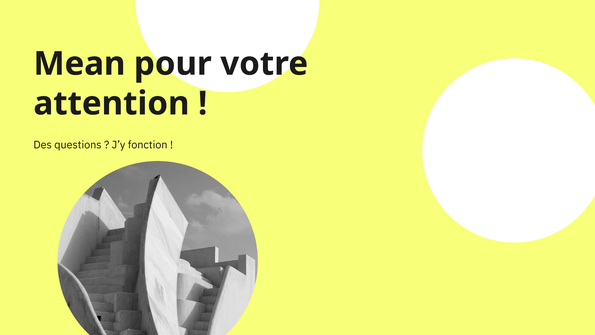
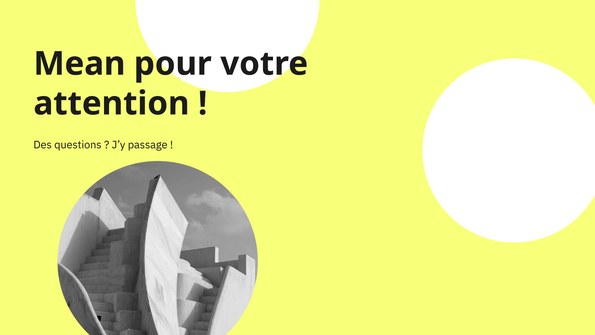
fonction: fonction -> passage (148, 145)
